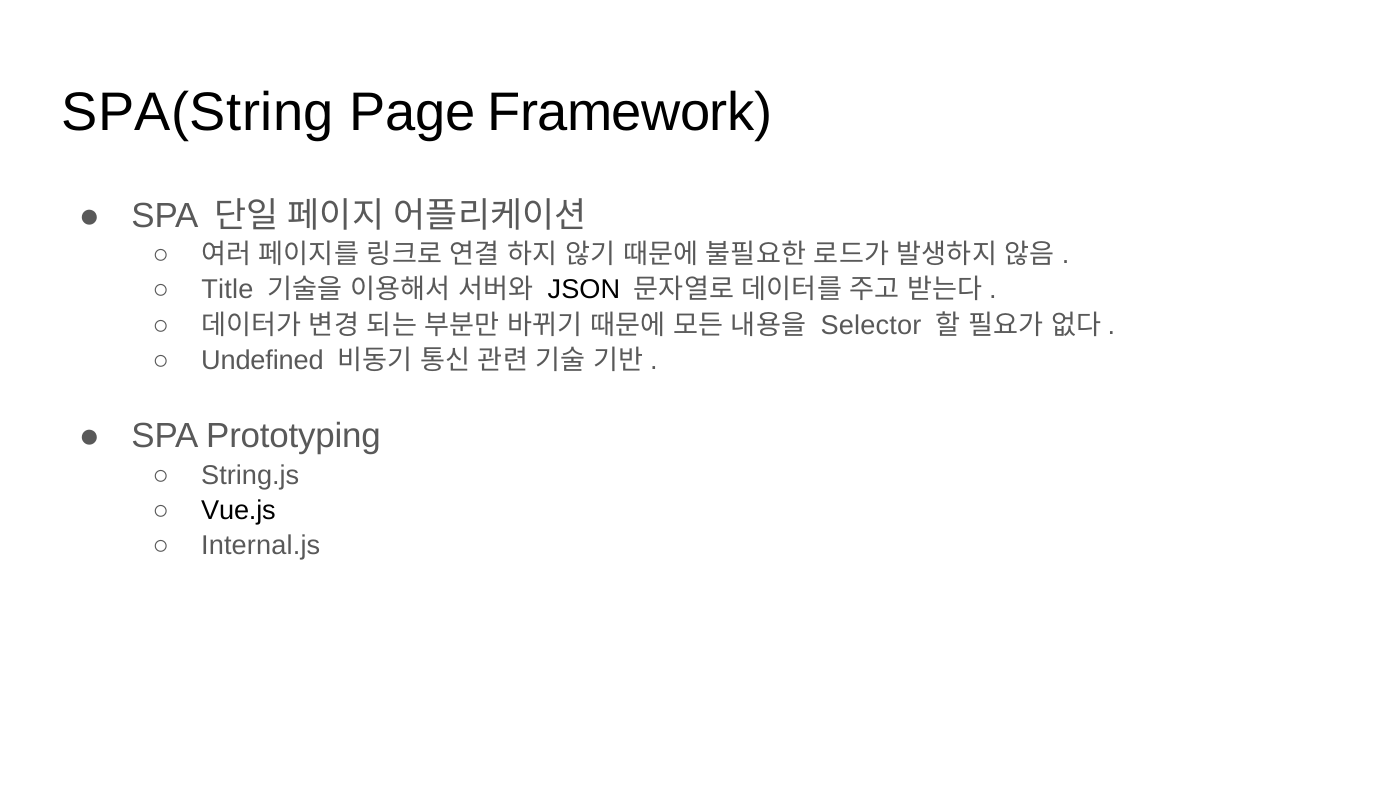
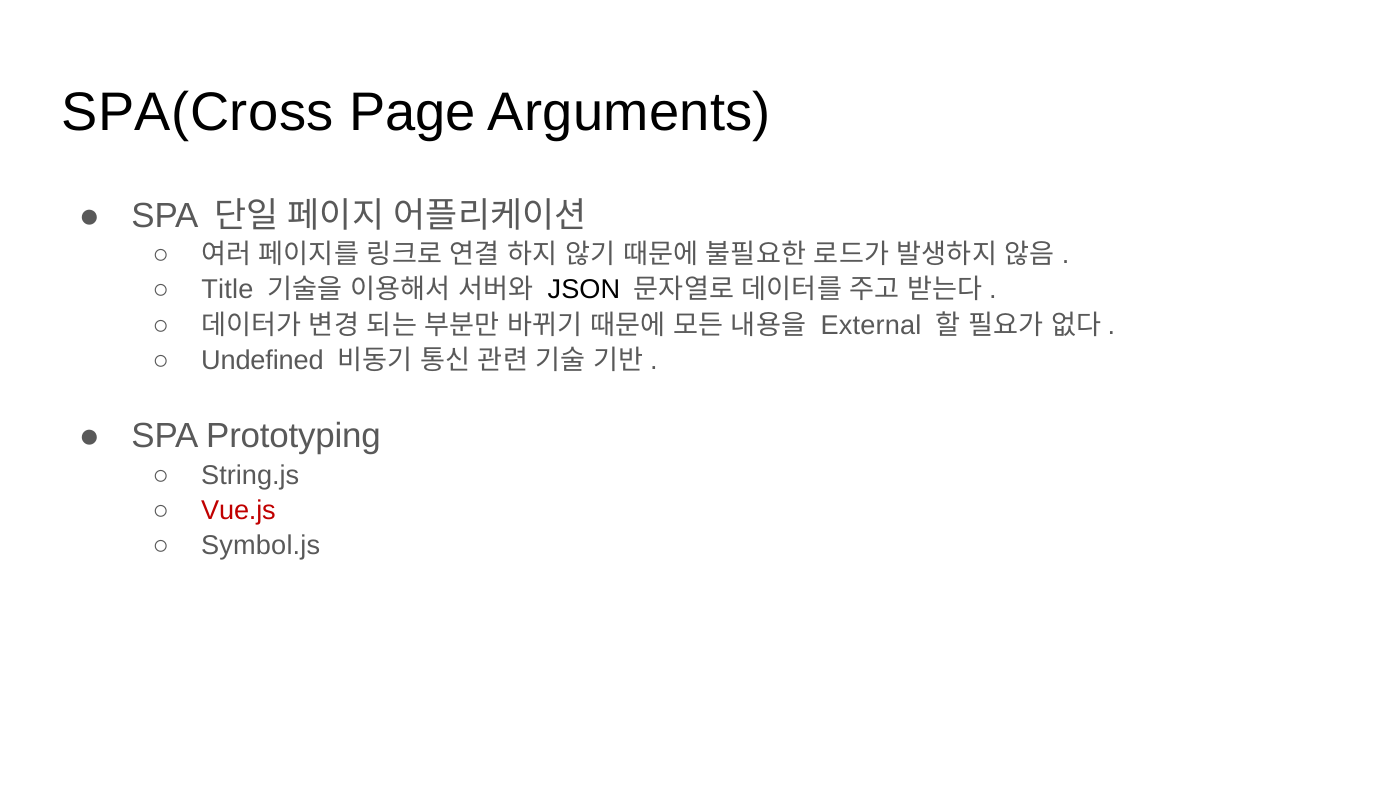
SPA(String: SPA(String -> SPA(Cross (198, 113)
Framework: Framework -> Arguments (629, 113)
Selector: Selector -> External (871, 325)
Vue.js colour: black -> red (238, 510)
Internal.js: Internal.js -> Symbol.js (261, 545)
